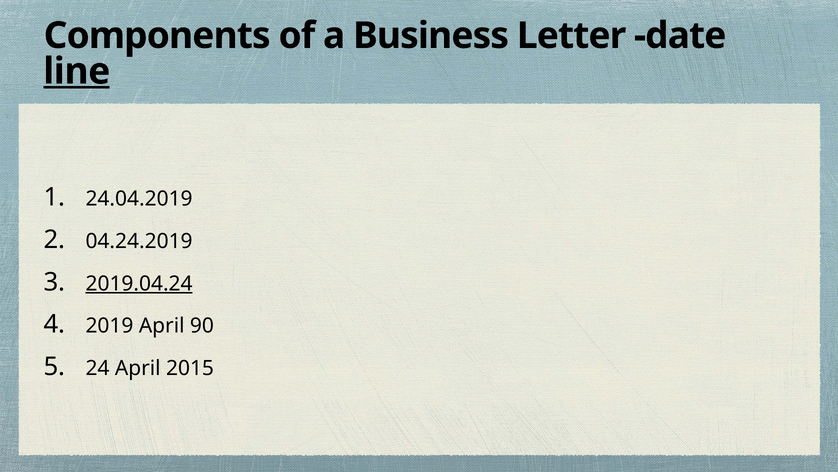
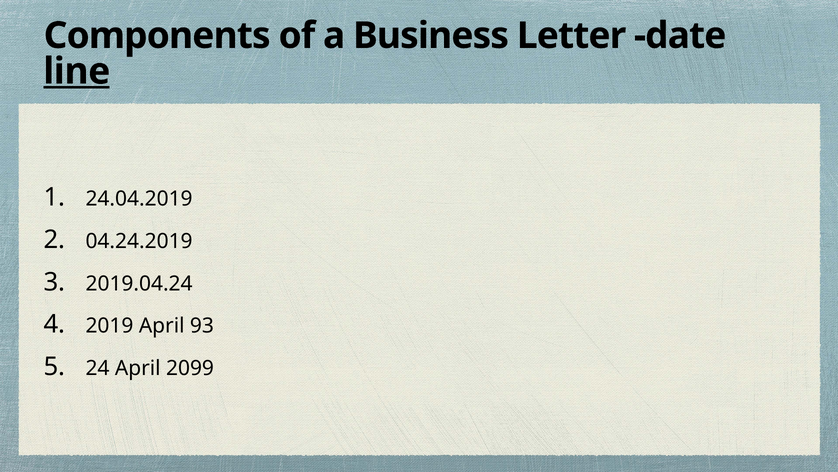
2019.04.24 underline: present -> none (139, 283)
90: 90 -> 93 (202, 326)
2015: 2015 -> 2099 (190, 368)
